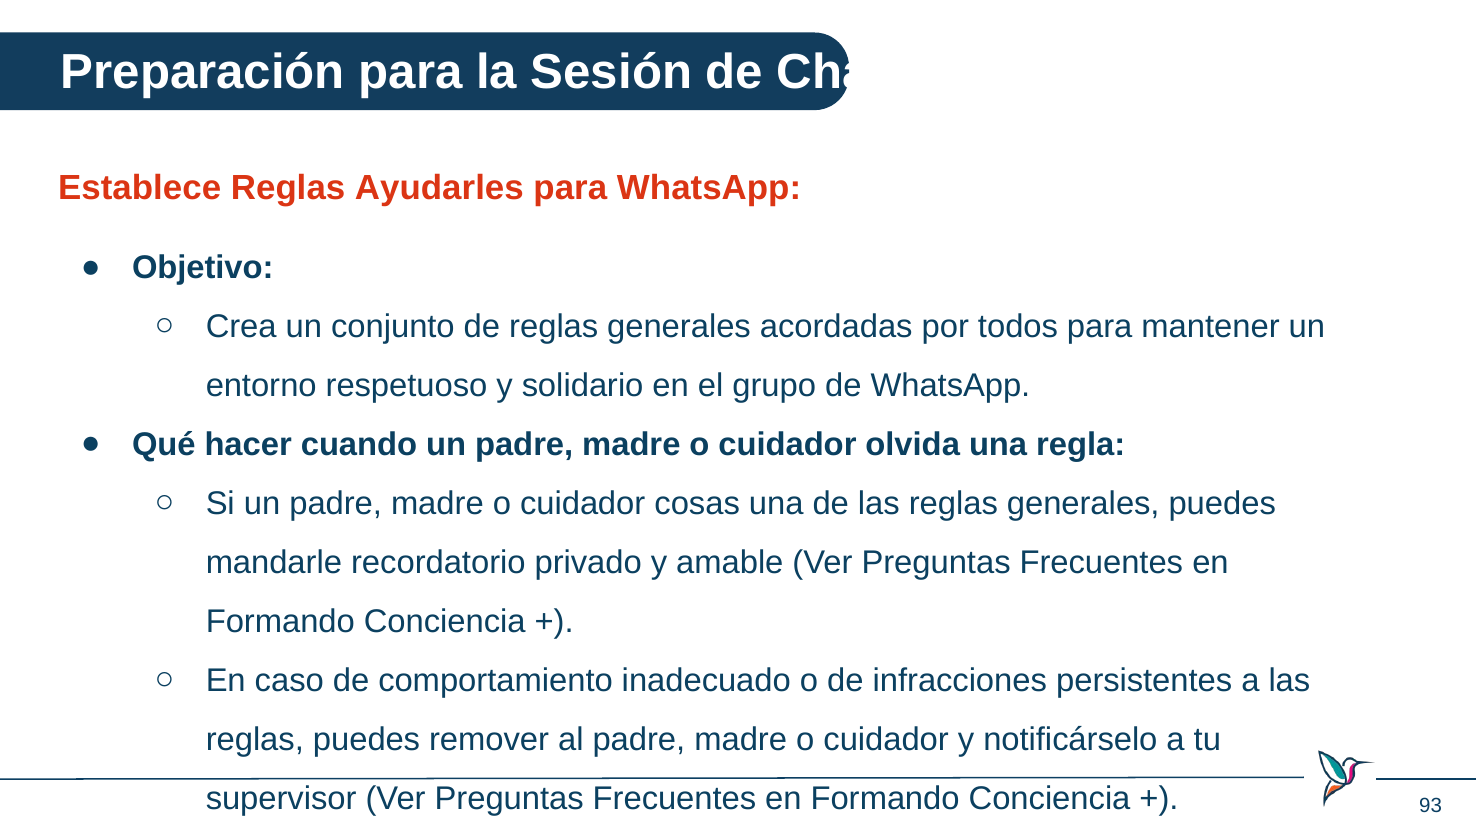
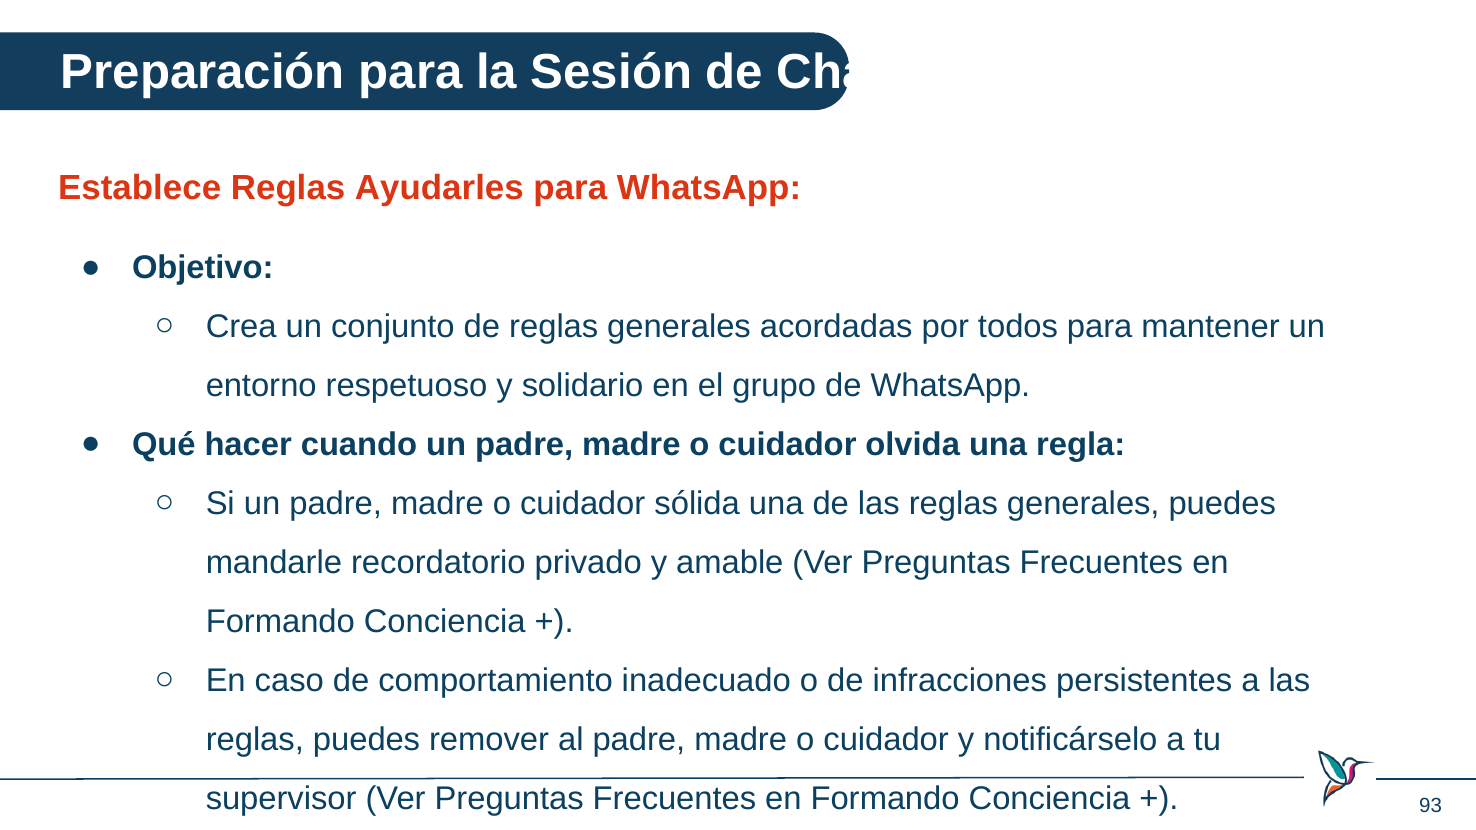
cosas: cosas -> sólida (697, 504)
